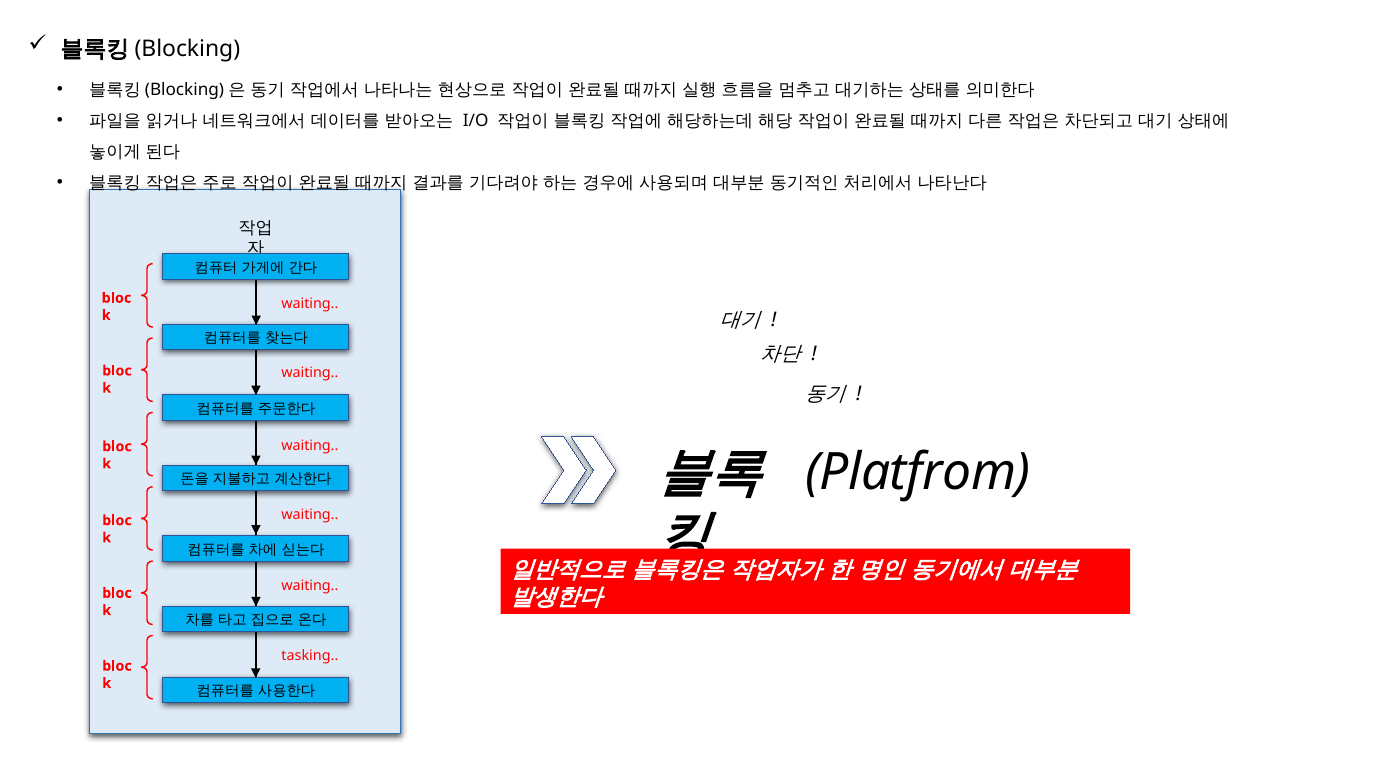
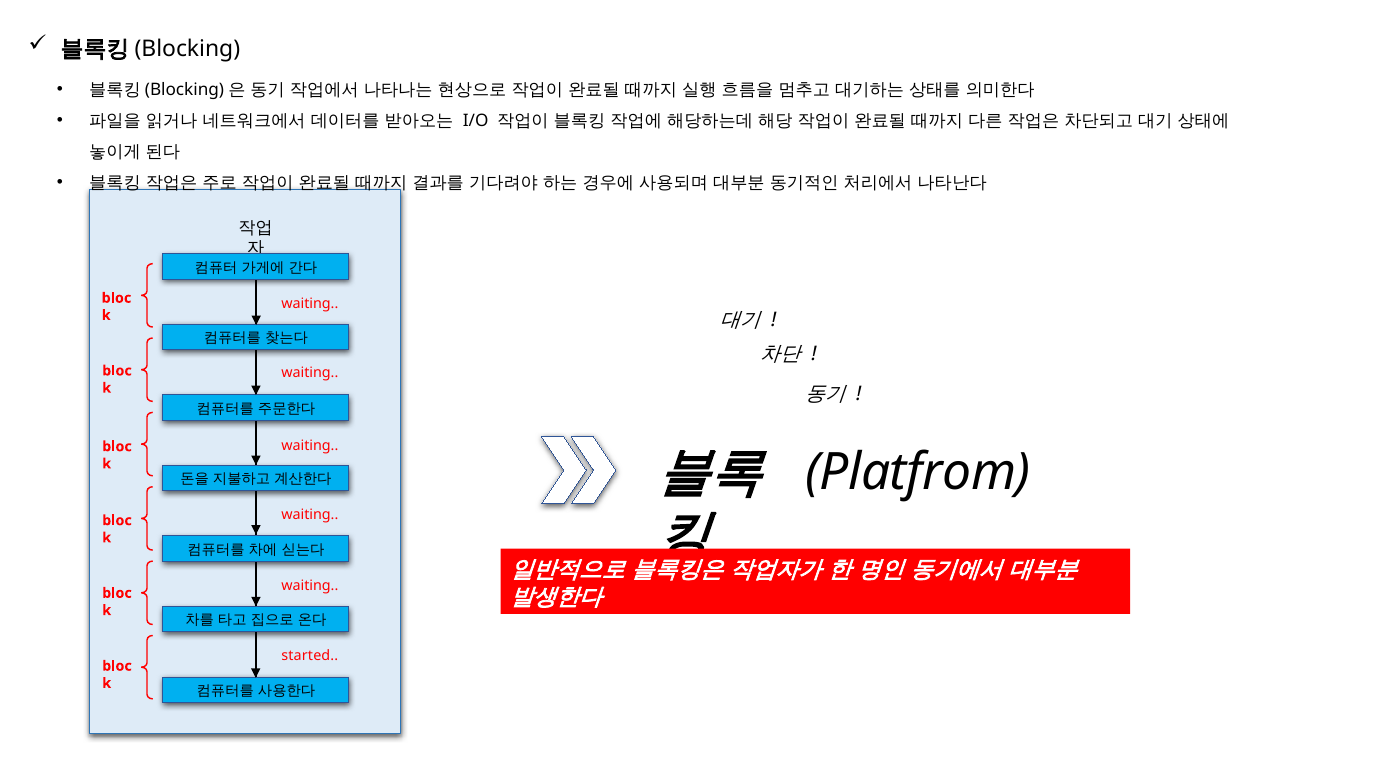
tasking: tasking -> started (310, 656)
